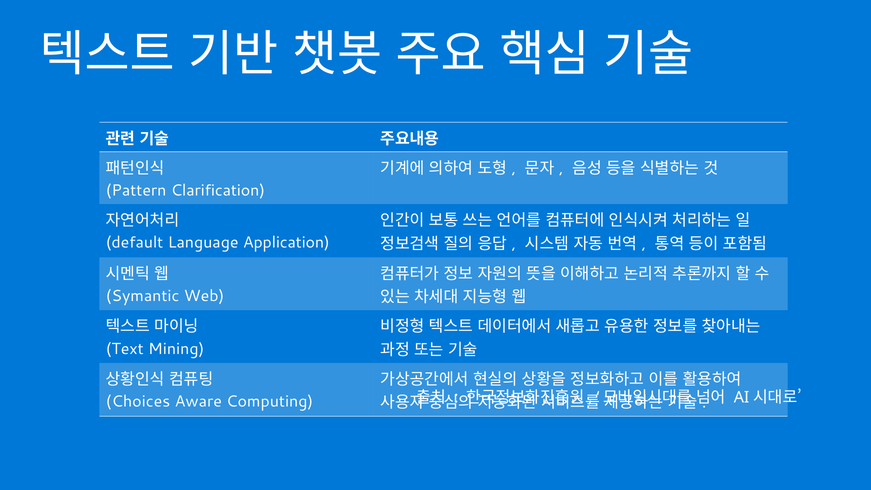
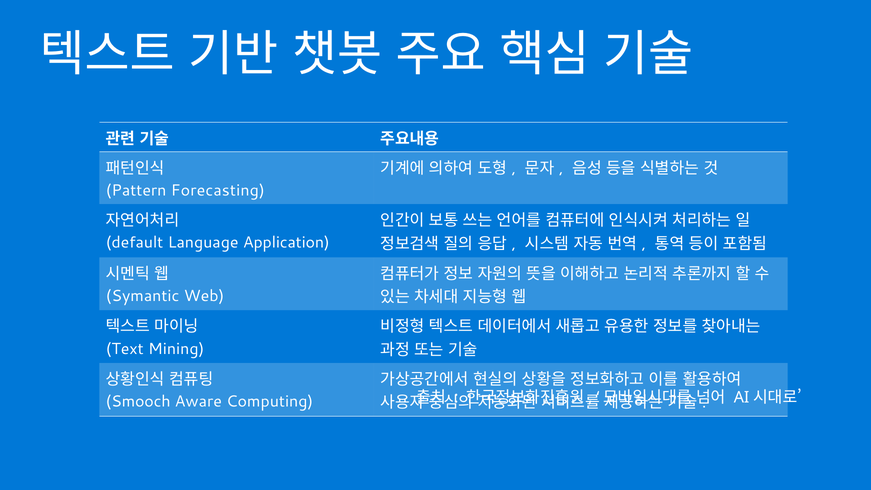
Clarification: Clarification -> Forecasting (218, 190)
Choices: Choices -> Smooch (138, 401)
